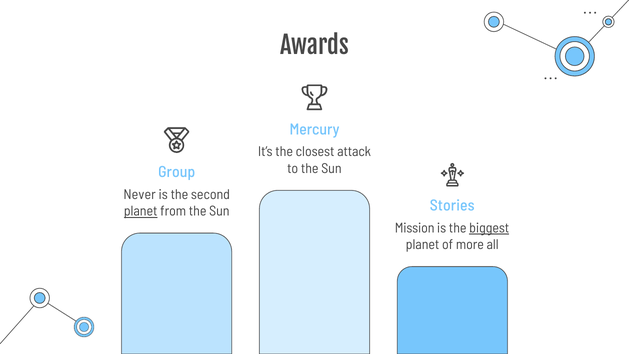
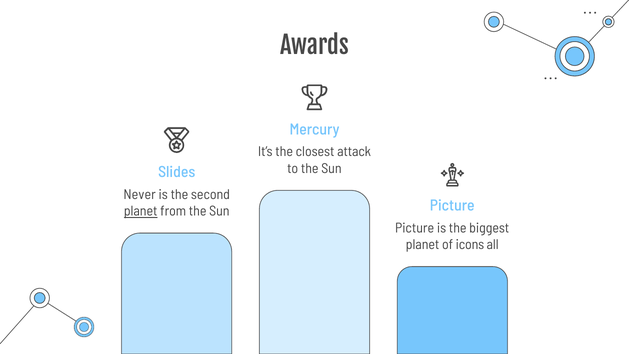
Group: Group -> Slides (177, 172)
Stories: Stories -> Picture (452, 205)
Mission: Mission -> Picture (415, 228)
biggest underline: present -> none (489, 228)
more: more -> icons (470, 245)
